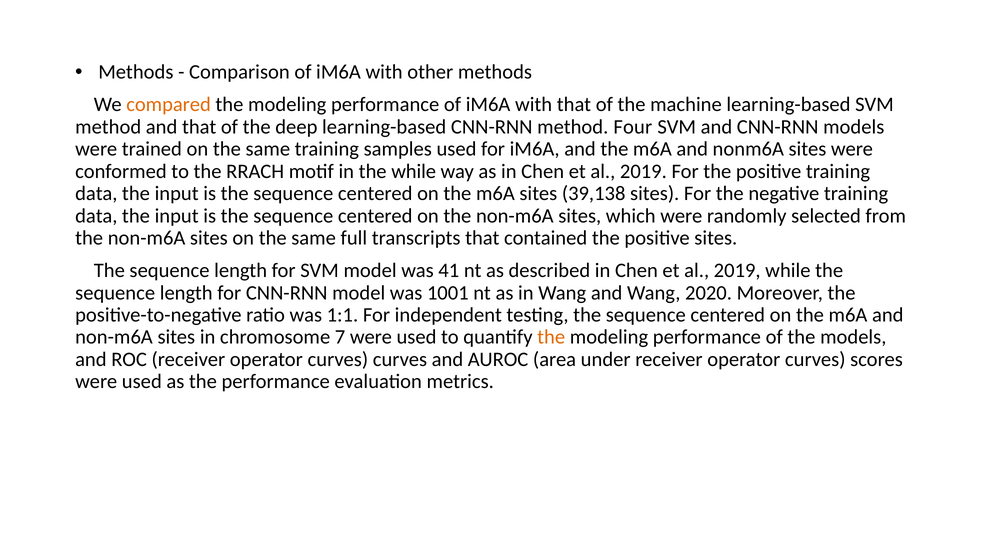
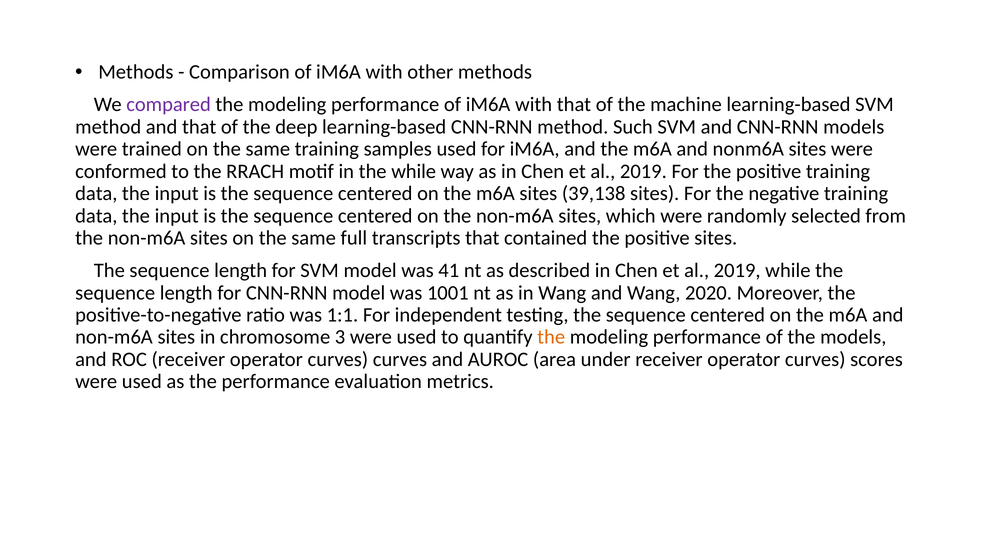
compared colour: orange -> purple (169, 105)
Four: Four -> Such (633, 127)
7: 7 -> 3 (340, 337)
